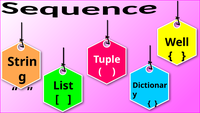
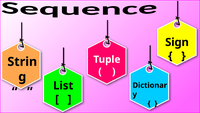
Well: Well -> Sign (177, 42)
